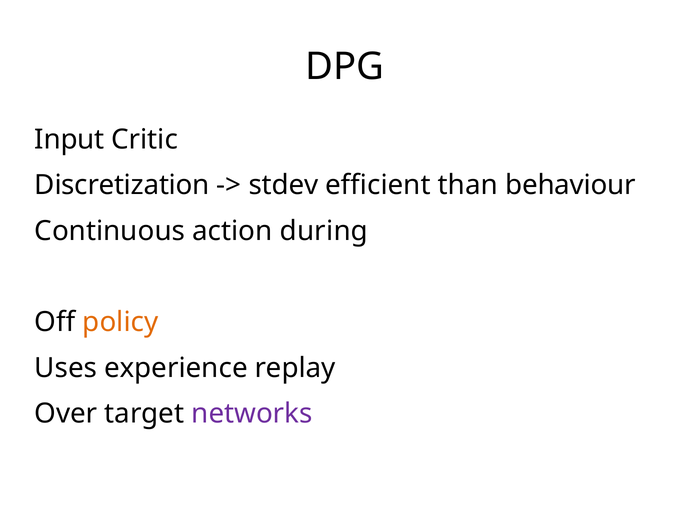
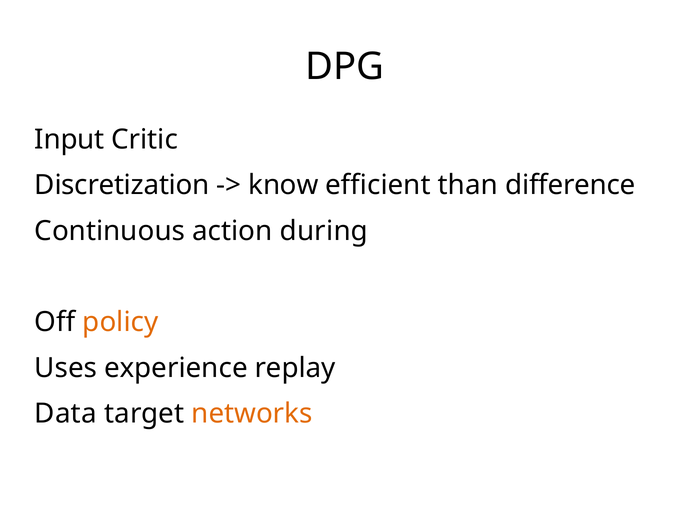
stdev: stdev -> know (283, 185)
behaviour: behaviour -> difference (570, 185)
Over: Over -> Data (66, 414)
networks colour: purple -> orange (252, 414)
